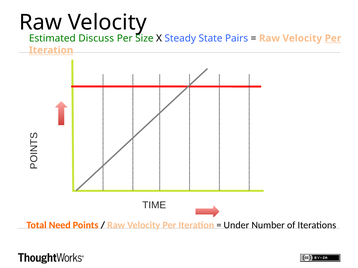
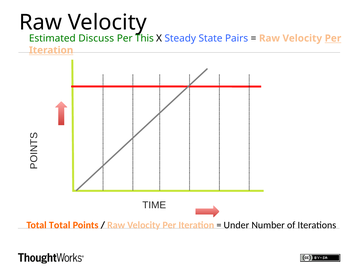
Size: Size -> This (144, 38)
Total Need: Need -> Total (60, 226)
